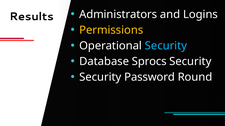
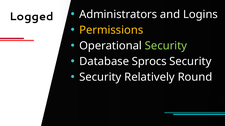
Results: Results -> Logged (31, 17)
Security colour: light blue -> light green (166, 46)
Password: Password -> Relatively (150, 77)
